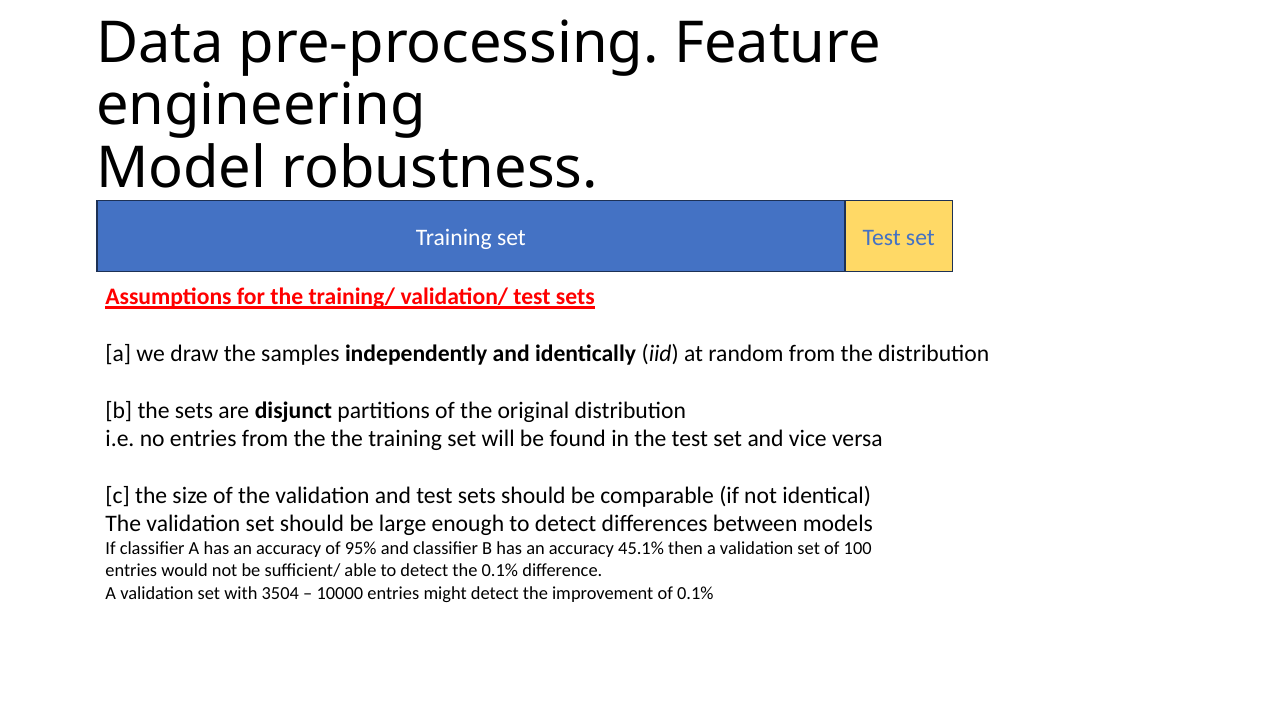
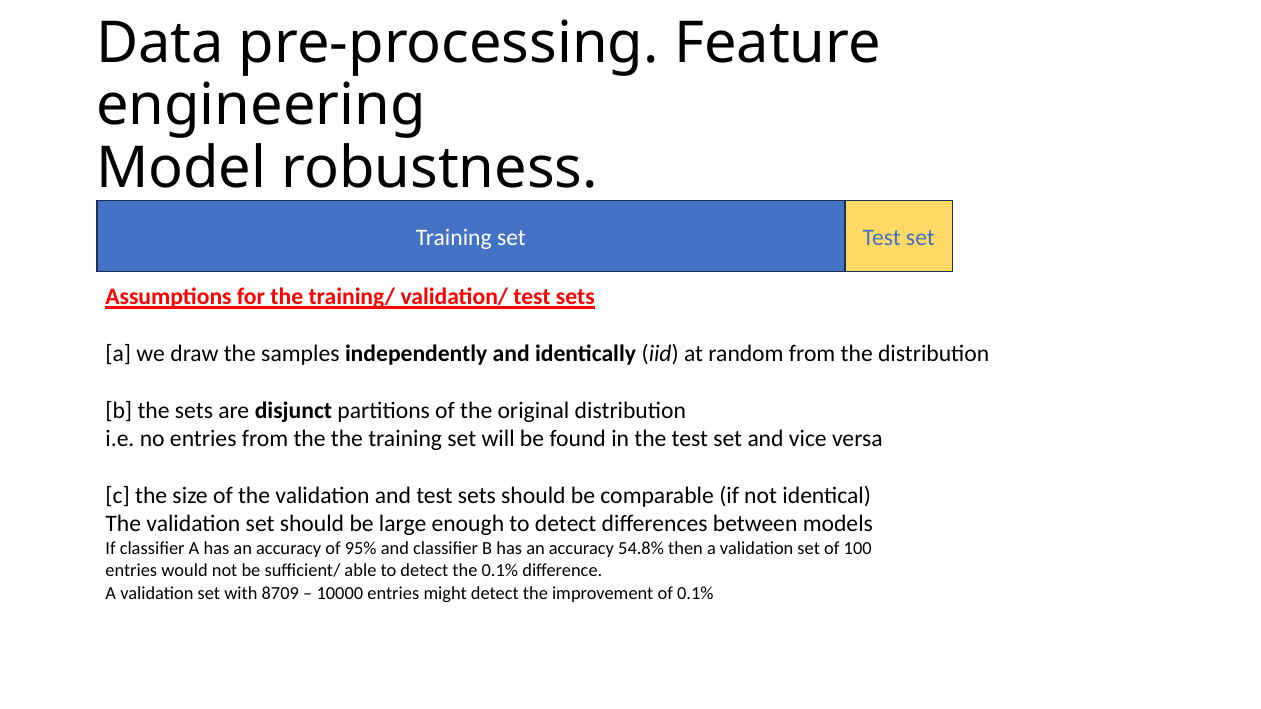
45.1%: 45.1% -> 54.8% (641, 549)
3504: 3504 -> 8709 (280, 593)
